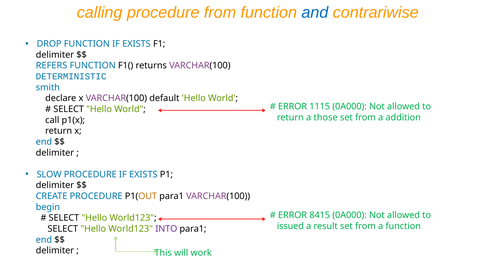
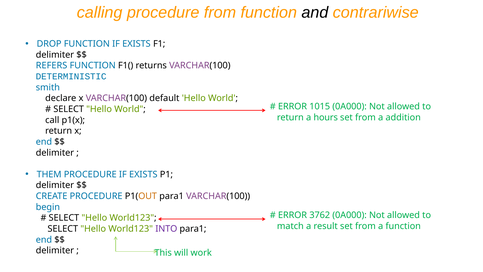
and colour: blue -> black (315, 13)
1115: 1115 -> 1015 (320, 106)
those: those -> hours (326, 117)
SLOW: SLOW -> THEM (49, 174)
8415: 8415 -> 3762 (320, 215)
issued: issued -> match (290, 226)
